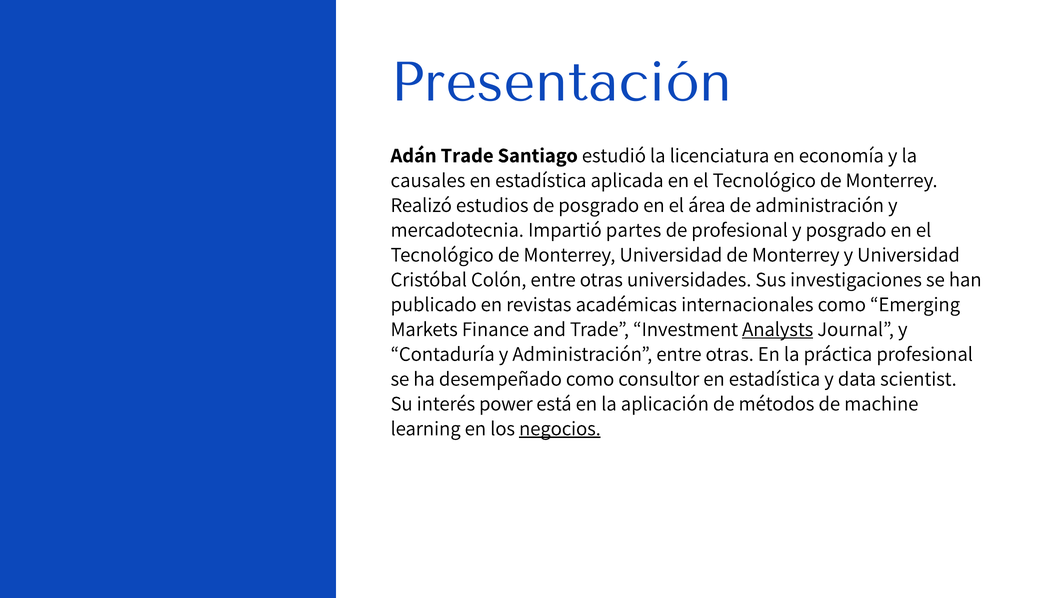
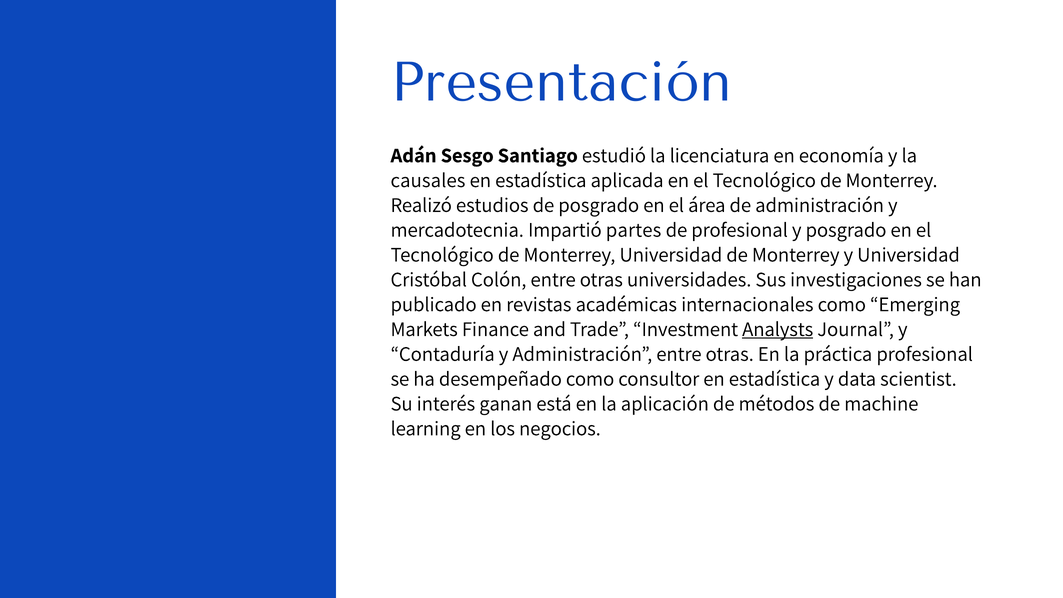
Adán Trade: Trade -> Sesgo (467, 155)
power: power -> ganan (506, 404)
negocios underline: present -> none (560, 428)
